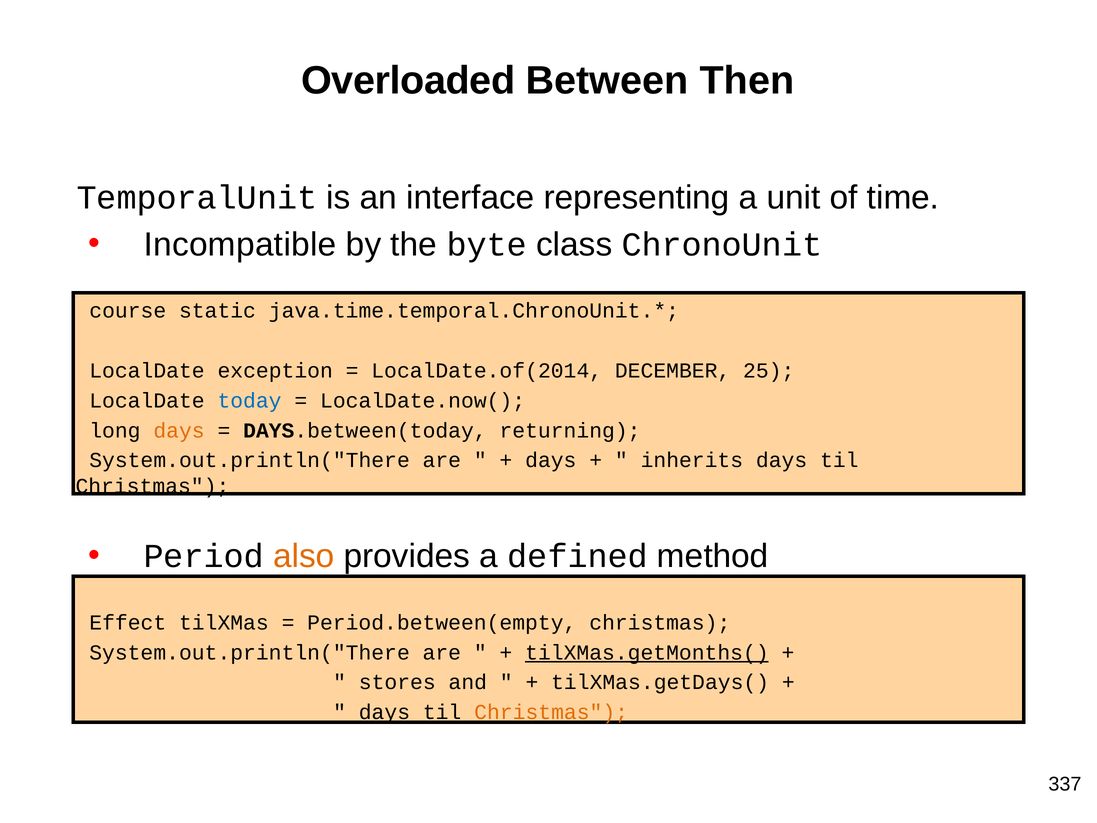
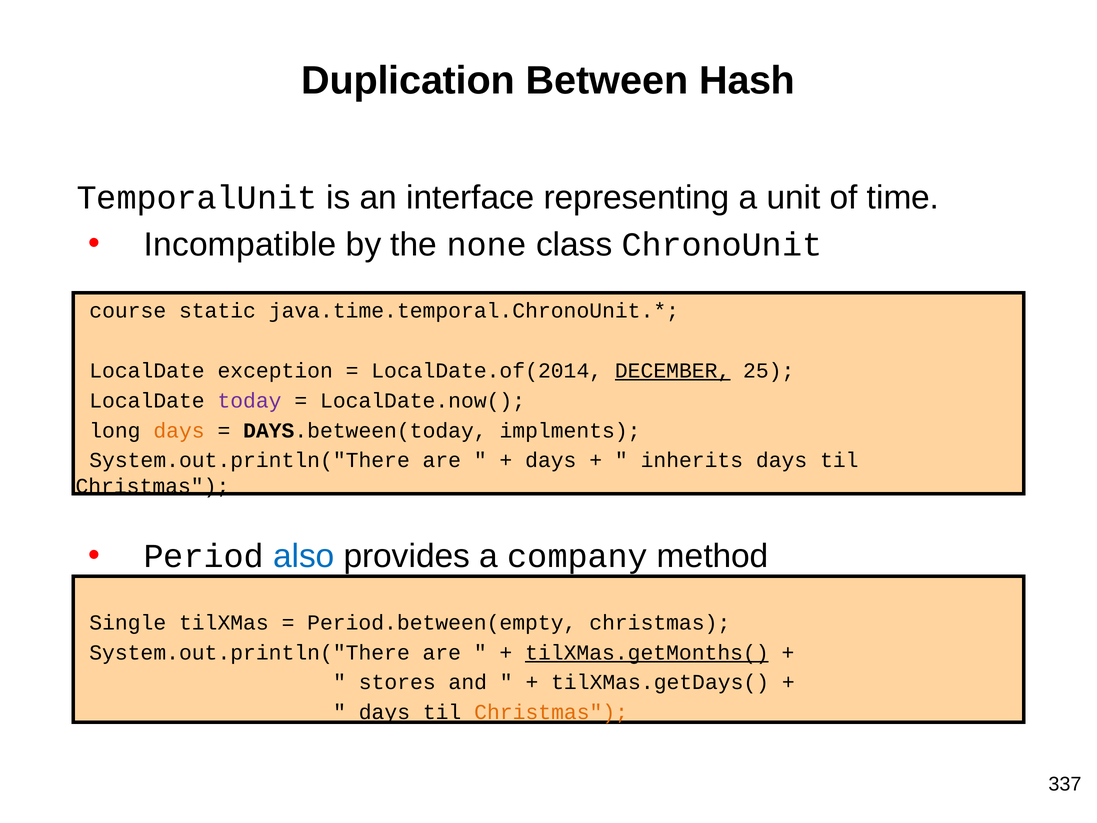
Overloaded: Overloaded -> Duplication (408, 81)
Then: Then -> Hash (747, 81)
byte: byte -> none (487, 245)
DECEMBER underline: none -> present (673, 371)
today colour: blue -> purple (250, 400)
returning: returning -> implments (570, 430)
also colour: orange -> blue (304, 556)
defined: defined -> company (578, 556)
Effect: Effect -> Single (128, 622)
